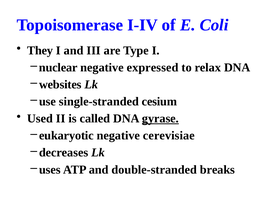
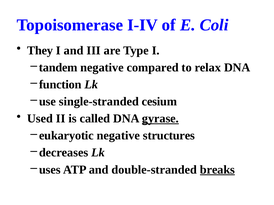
nuclear: nuclear -> tandem (58, 68)
expressed: expressed -> compared (153, 68)
websites: websites -> function (60, 85)
cerevisiae: cerevisiae -> structures (169, 136)
breaks underline: none -> present (217, 170)
